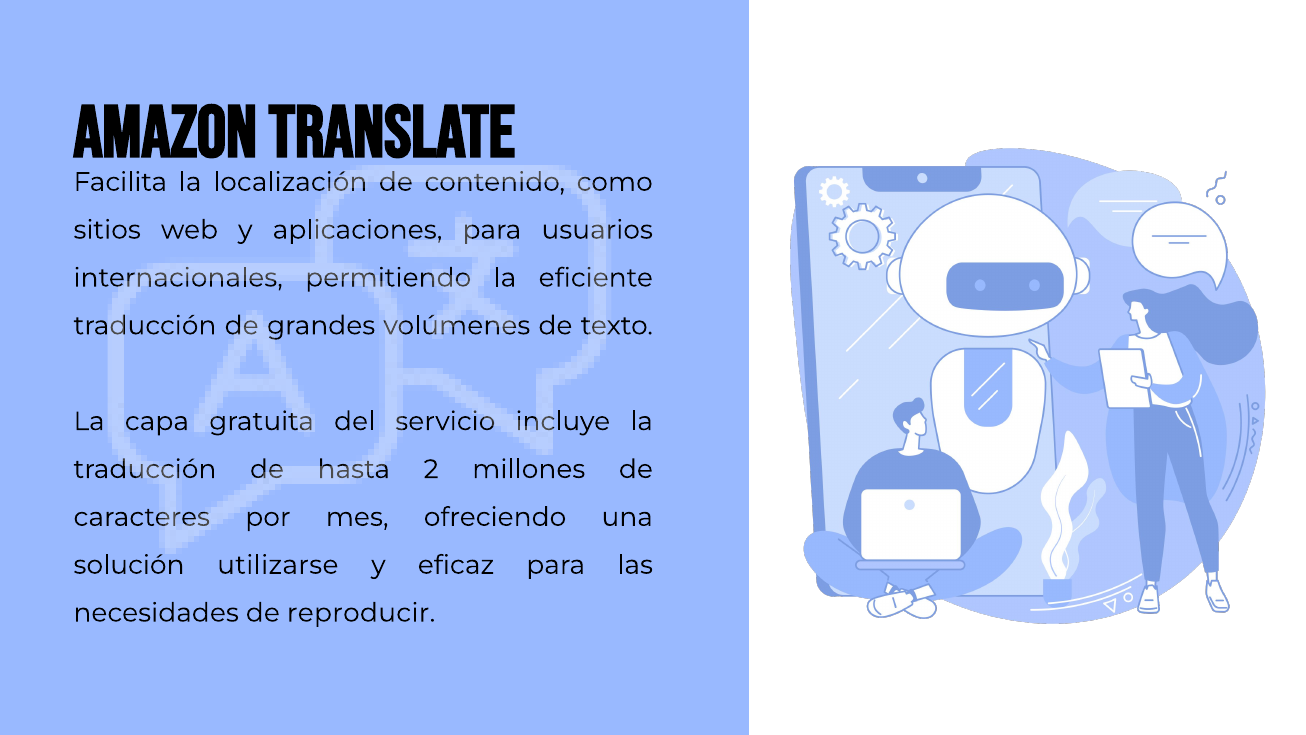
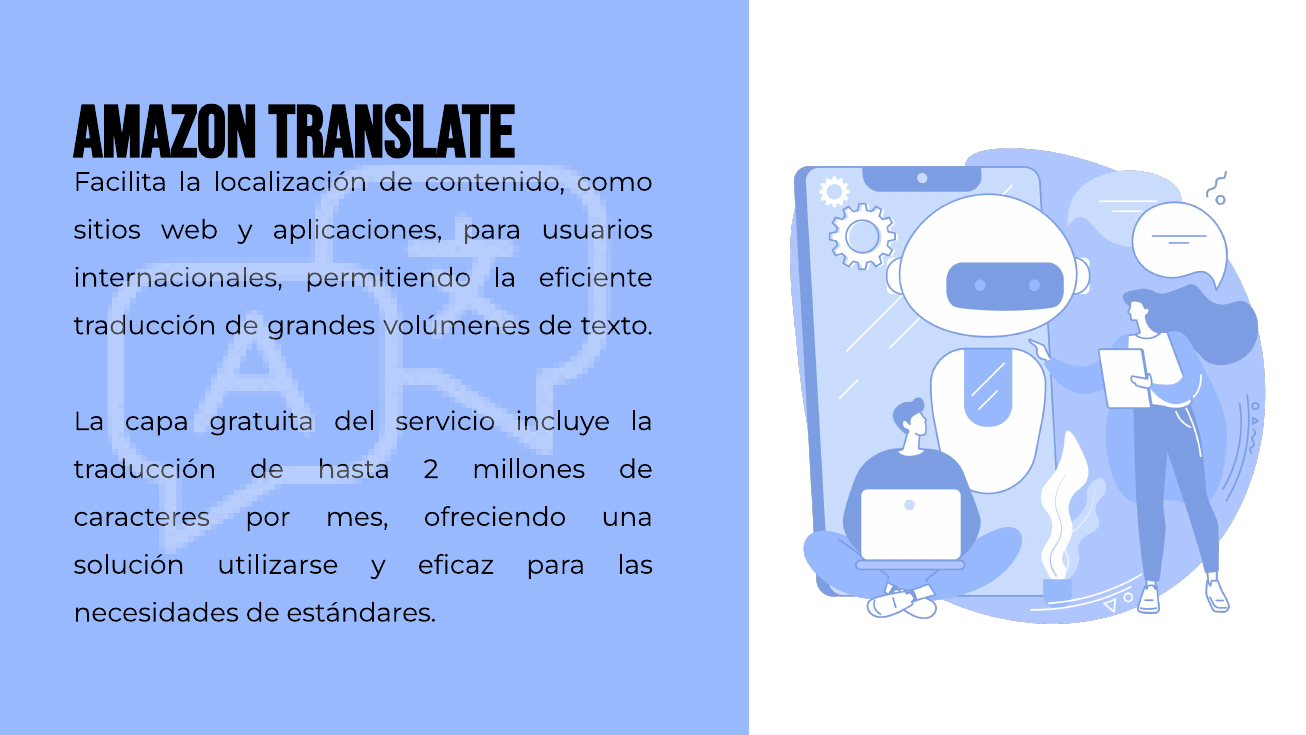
reproducir: reproducir -> estándares (361, 613)
